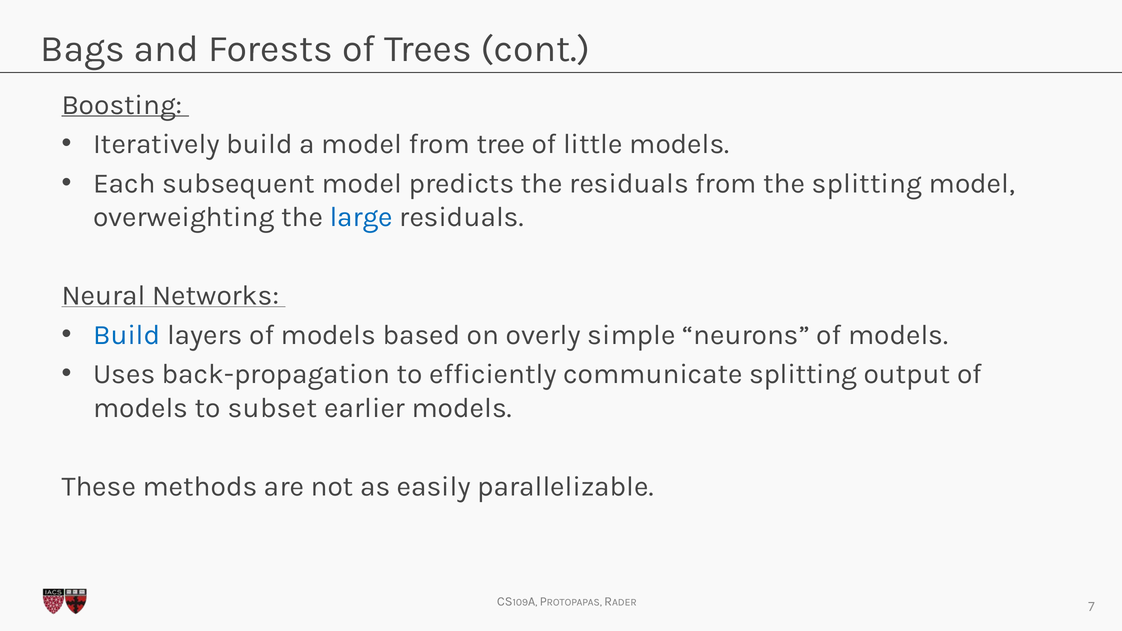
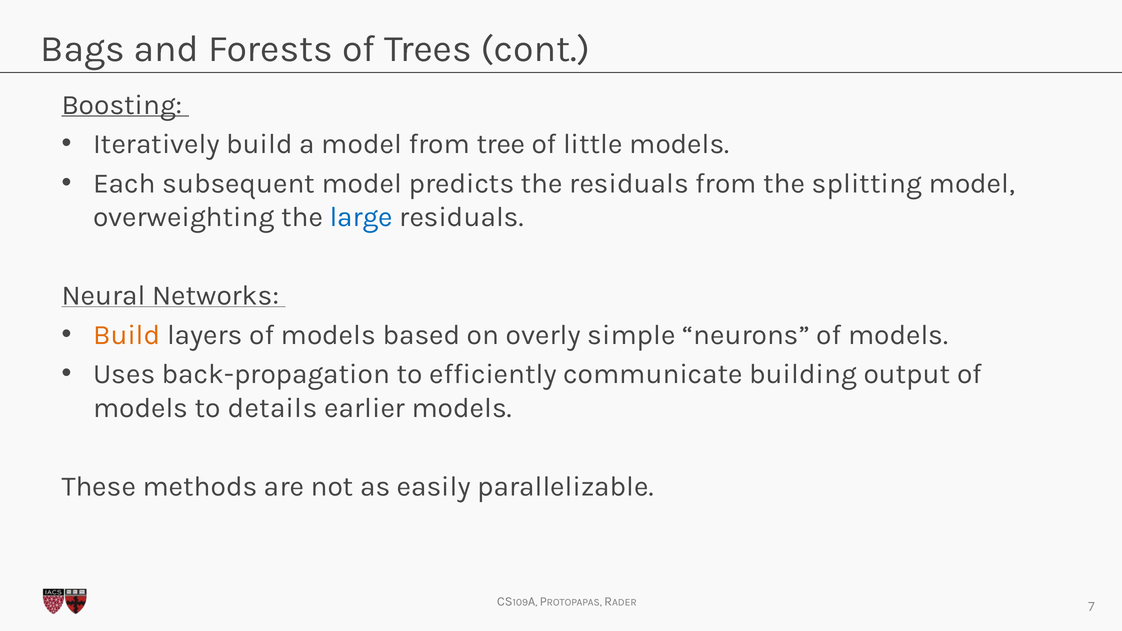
Build colour: blue -> orange (127, 335)
communicate splitting: splitting -> building (803, 374)
subset: subset -> details (273, 408)
